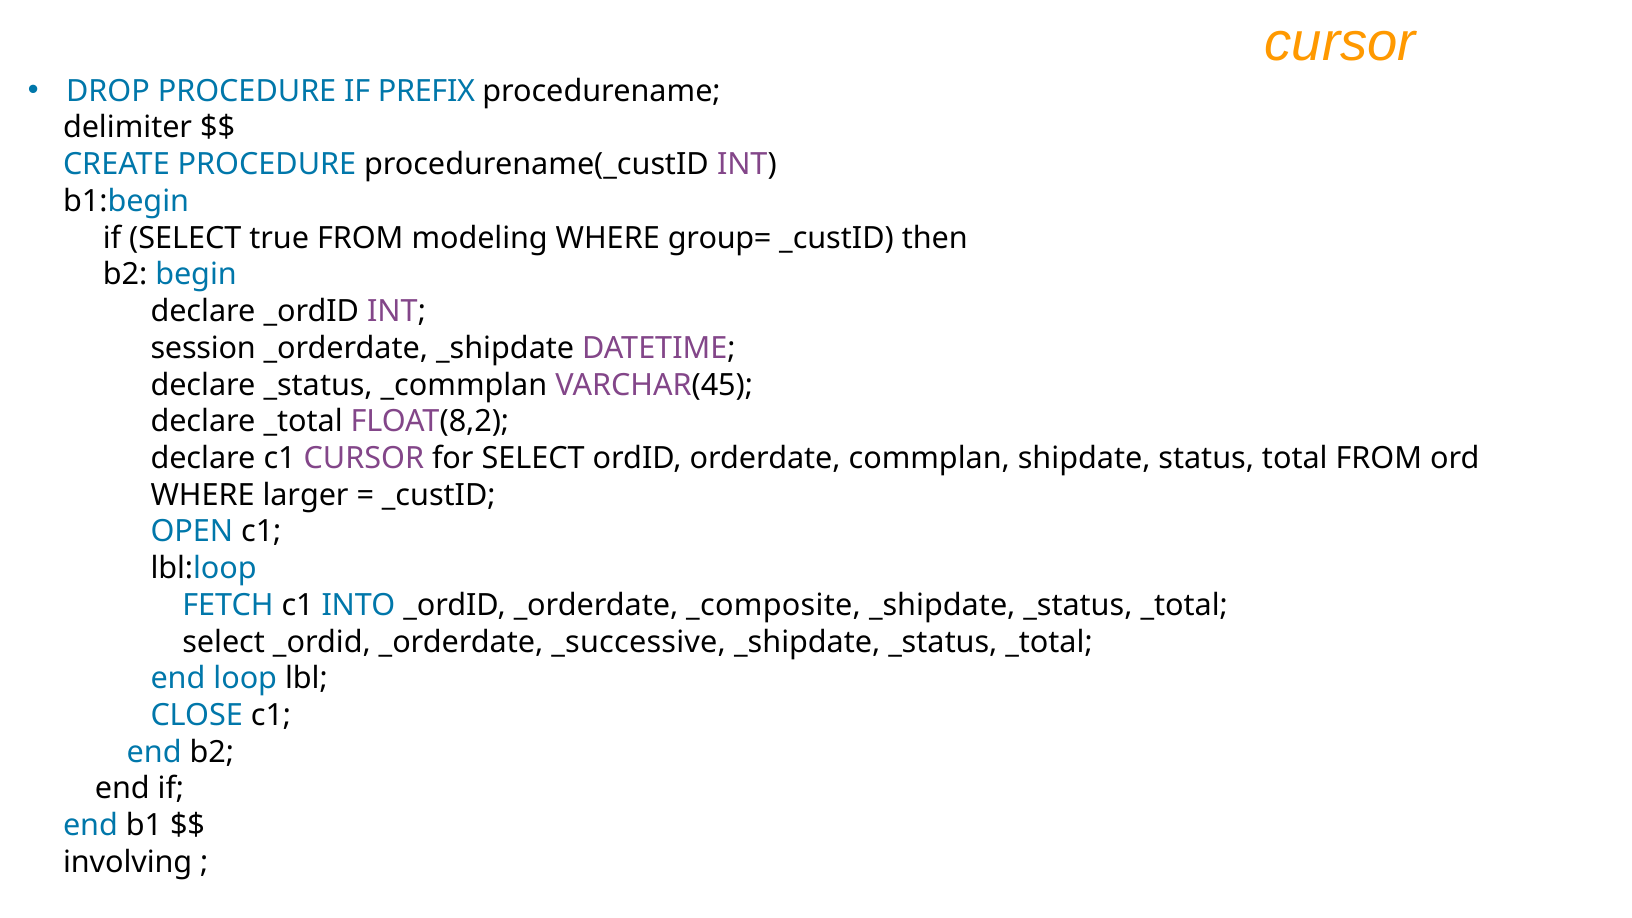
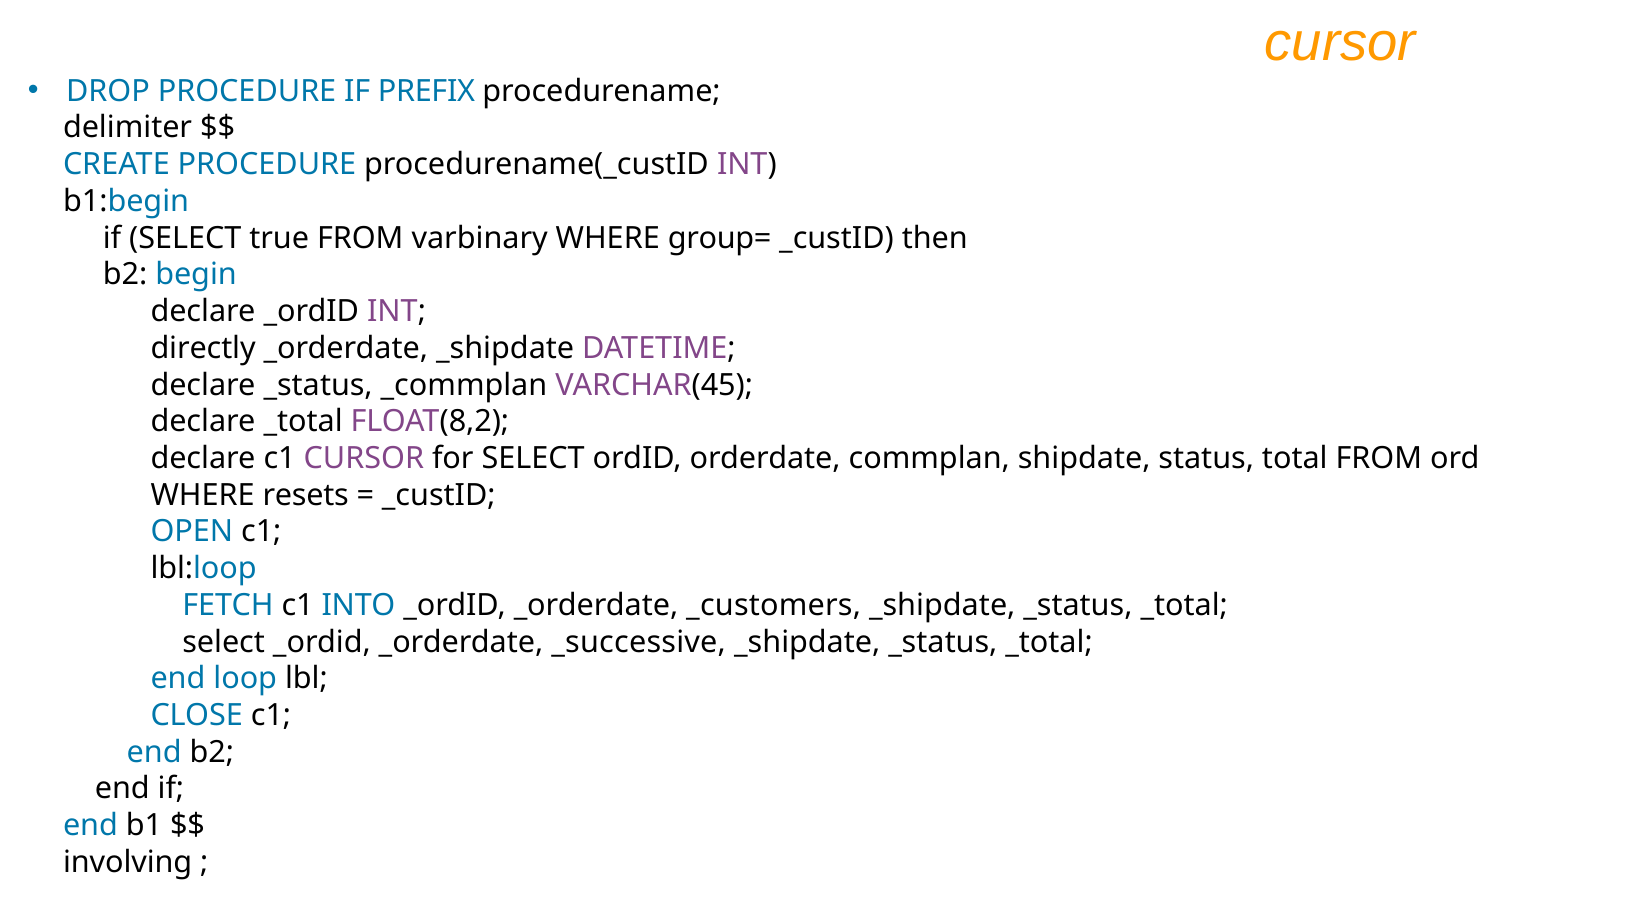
modeling: modeling -> varbinary (480, 238)
session: session -> directly (203, 348)
larger: larger -> resets (306, 495)
_composite: _composite -> _customers (774, 605)
